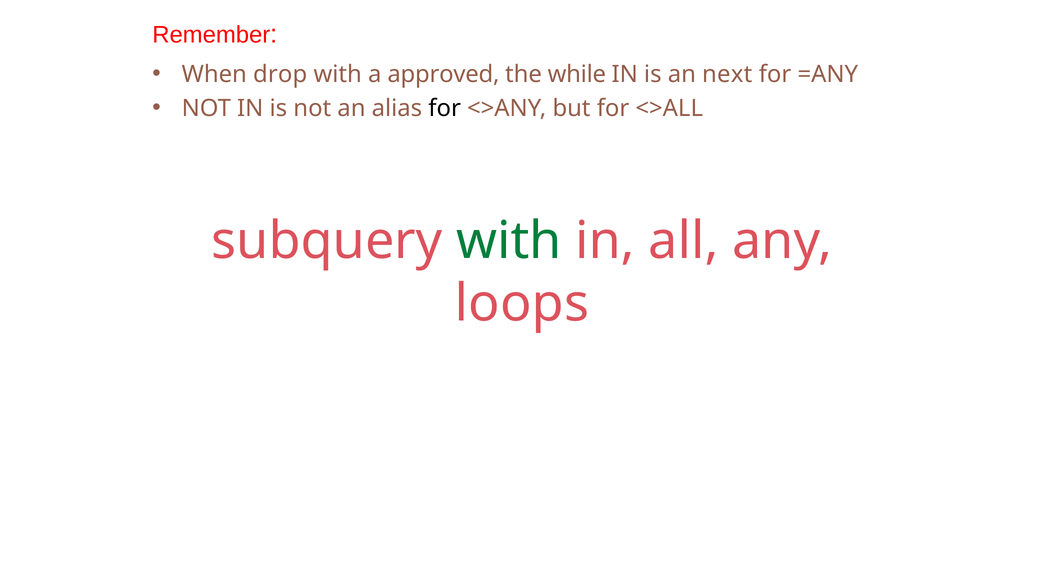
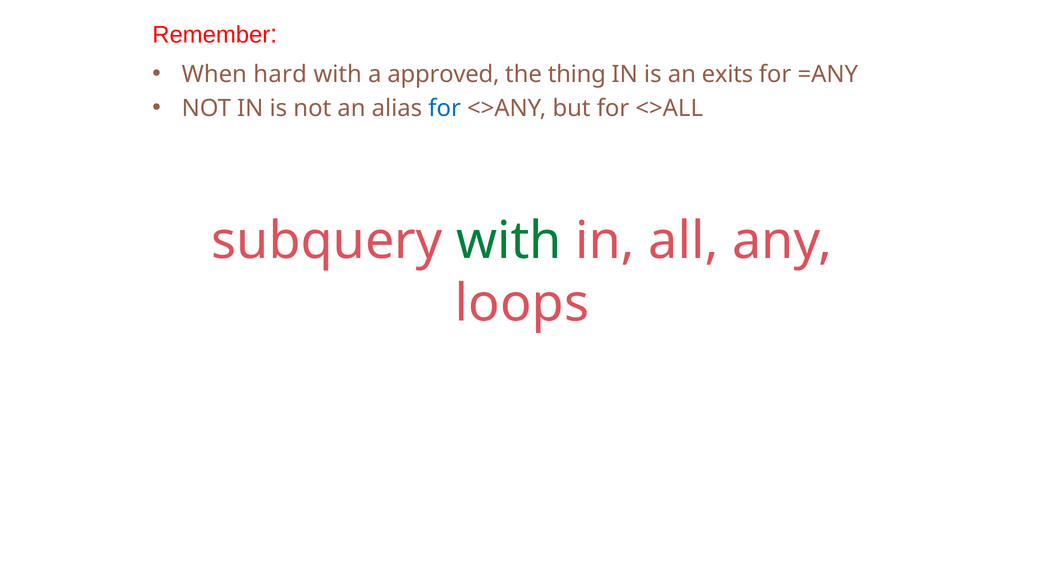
drop: drop -> hard (280, 74)
while: while -> thing (577, 74)
next: next -> exits (727, 74)
for colour: black -> blue (445, 108)
